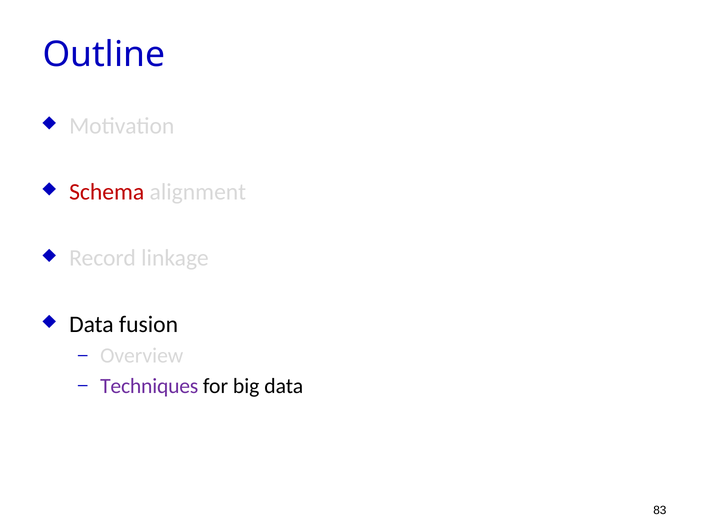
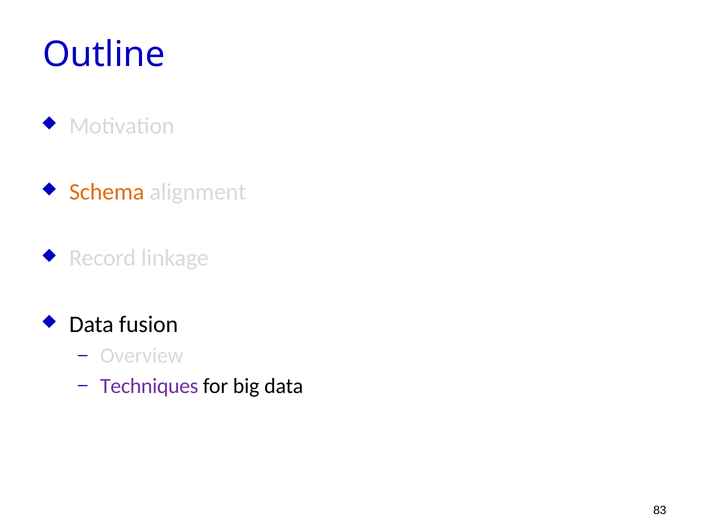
Schema colour: red -> orange (107, 192)
